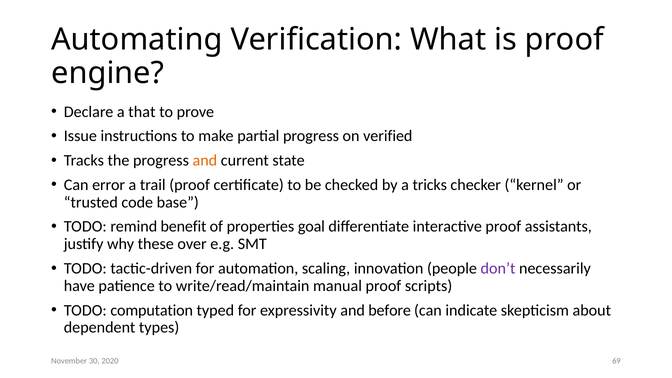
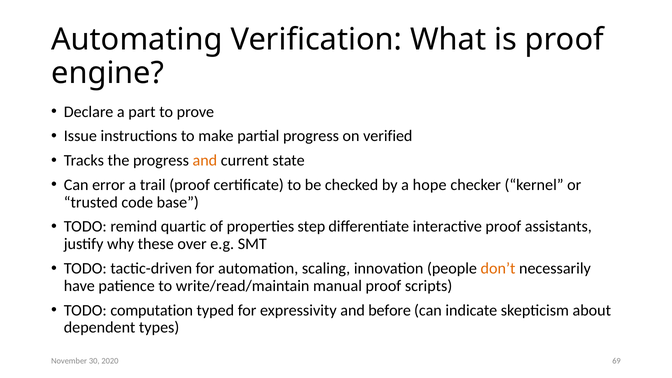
that: that -> part (142, 112)
tricks: tricks -> hope (430, 185)
benefit: benefit -> quartic (183, 227)
goal: goal -> step (311, 227)
don’t colour: purple -> orange (498, 268)
